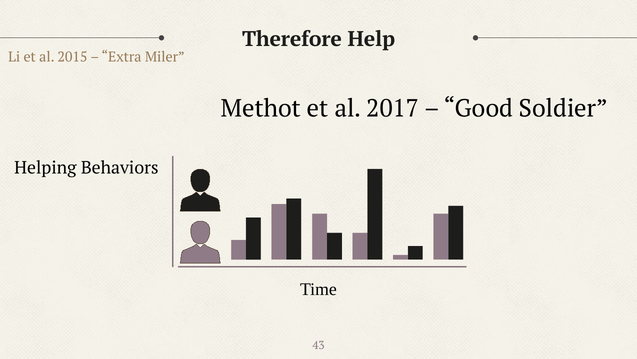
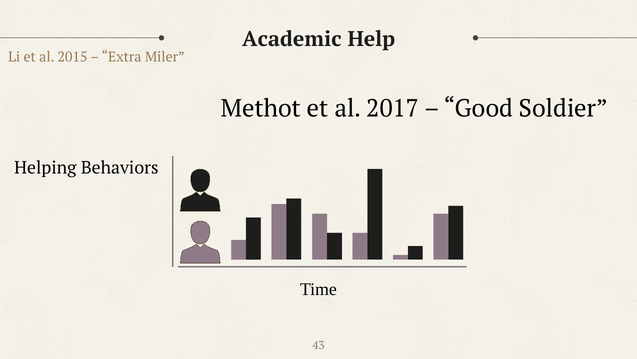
Therefore: Therefore -> Academic (292, 39)
